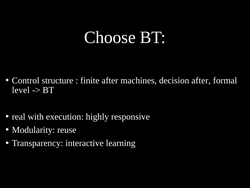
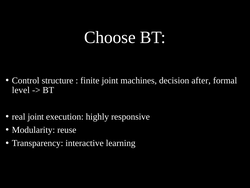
finite after: after -> joint (110, 80)
real with: with -> joint (36, 116)
